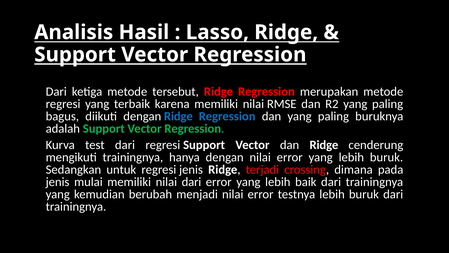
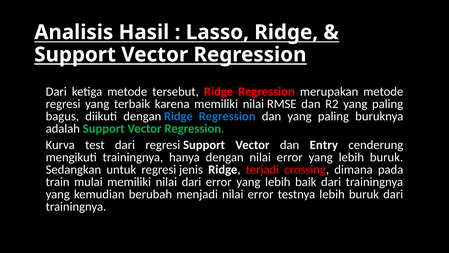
dan Ridge: Ridge -> Entry (324, 145)
jenis: jenis -> train (58, 182)
